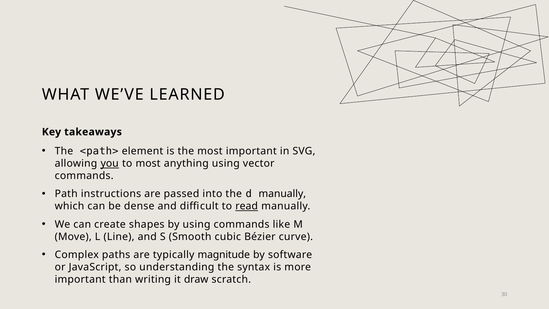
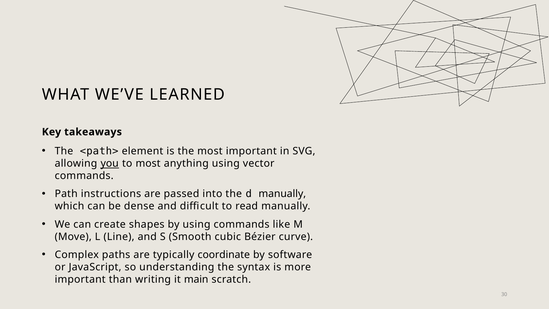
read underline: present -> none (247, 206)
magnitude: magnitude -> coordinate (224, 255)
draw: draw -> main (196, 279)
